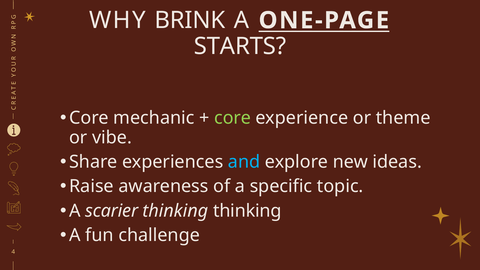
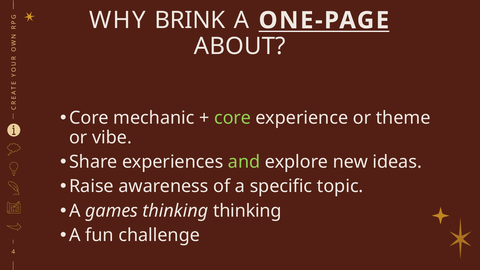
STARTS: STARTS -> ABOUT (240, 46)
and colour: light blue -> light green (244, 162)
scarier: scarier -> games (112, 211)
